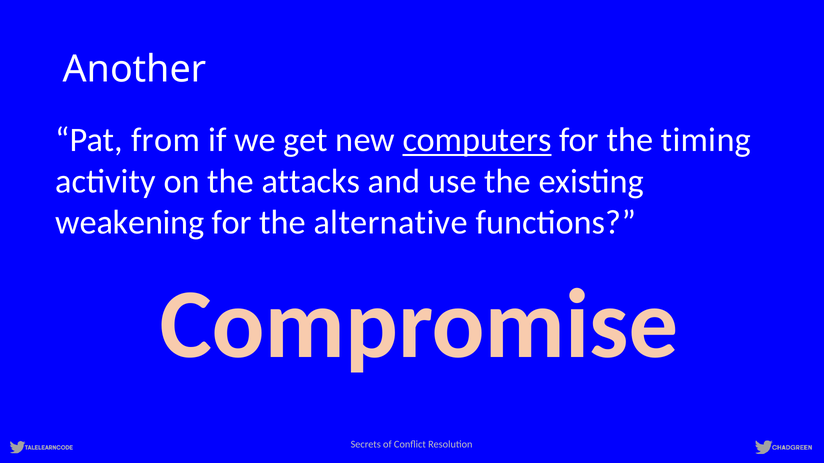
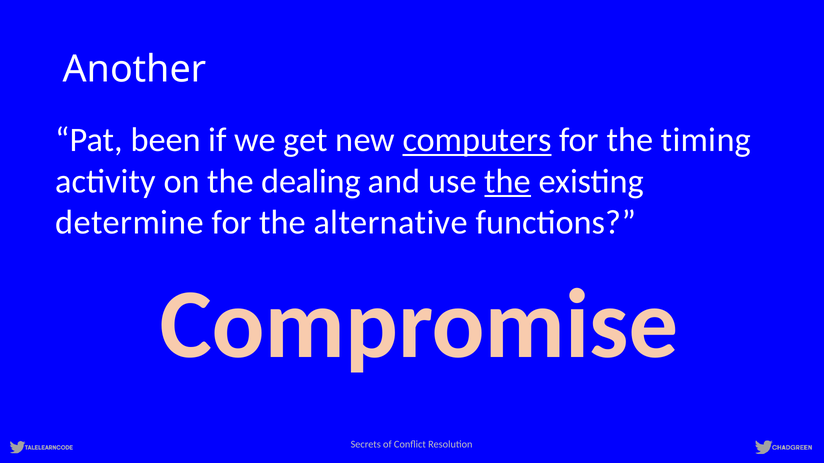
from: from -> been (166, 140)
attacks: attacks -> dealing (311, 181)
the underline: none -> present (508, 181)
weakening: weakening -> determine (130, 223)
